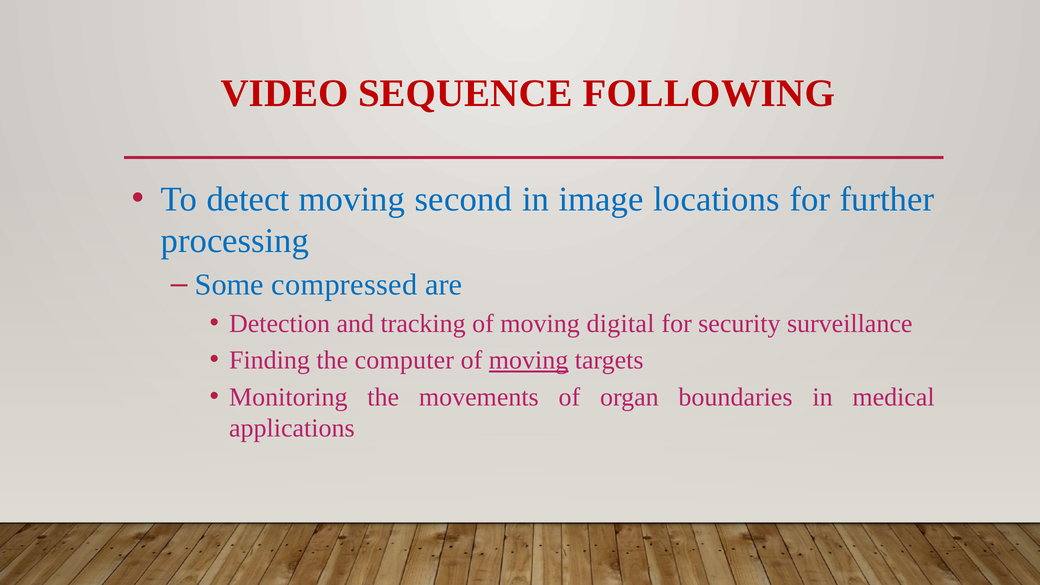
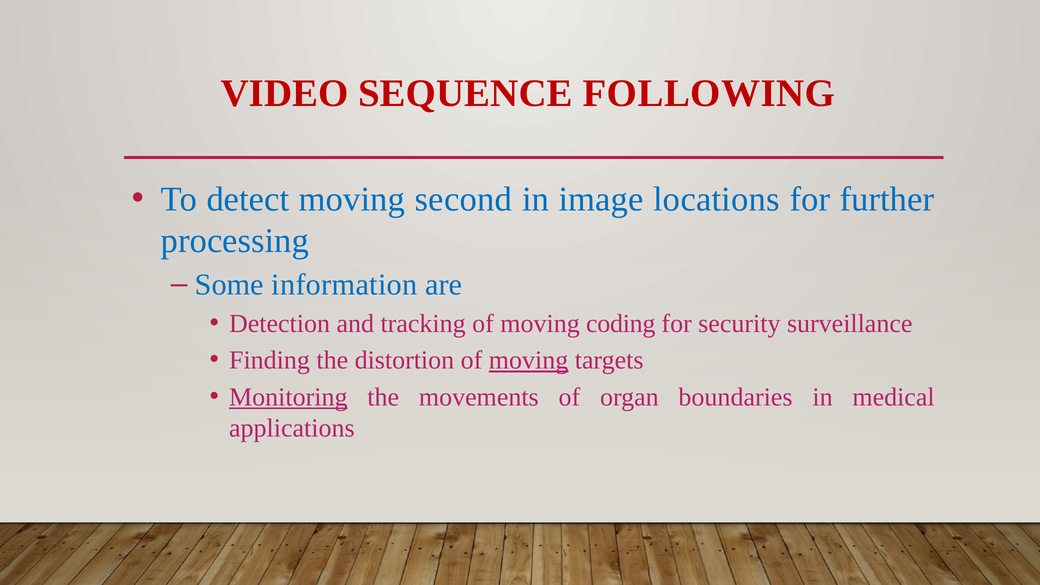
compressed: compressed -> information (344, 285)
digital: digital -> coding (621, 324)
computer: computer -> distortion (404, 360)
Monitoring underline: none -> present (288, 397)
